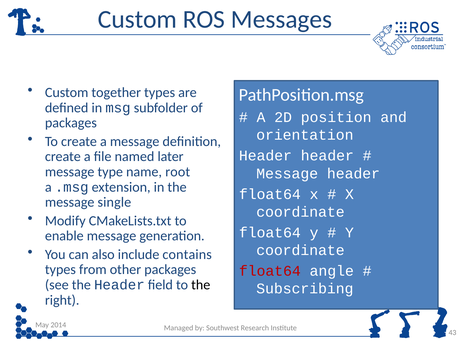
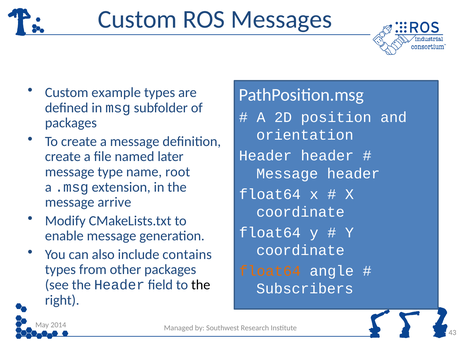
together: together -> example (116, 92)
single: single -> arrive (114, 202)
float64 colour: red -> orange (270, 271)
Subscribing: Subscribing -> Subscribers (305, 288)
